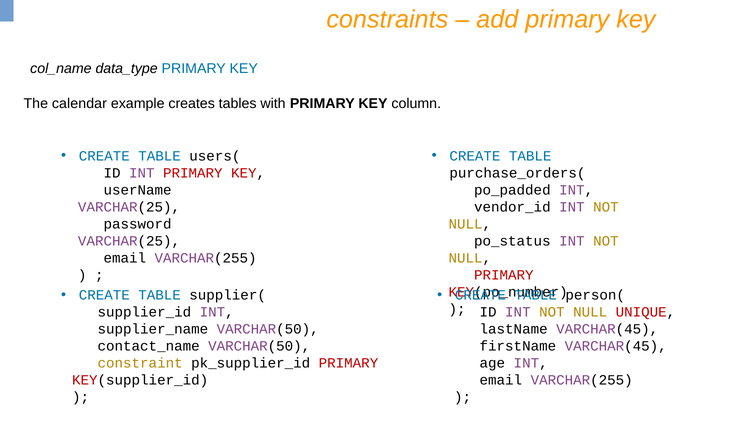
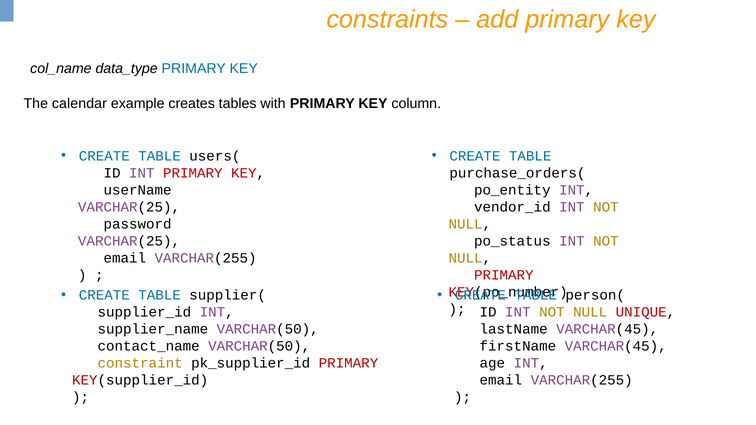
po_padded: po_padded -> po_entity (512, 190)
